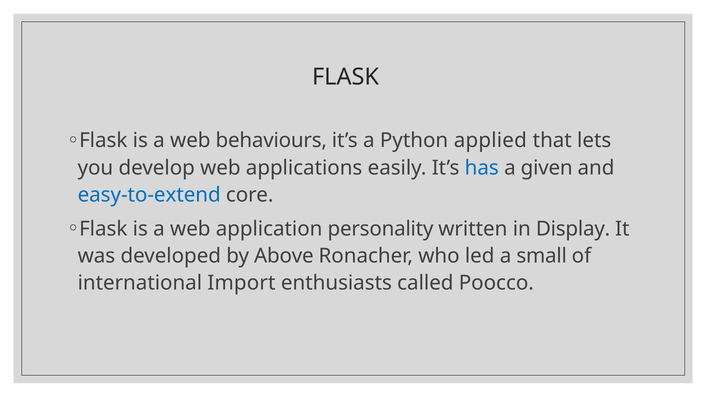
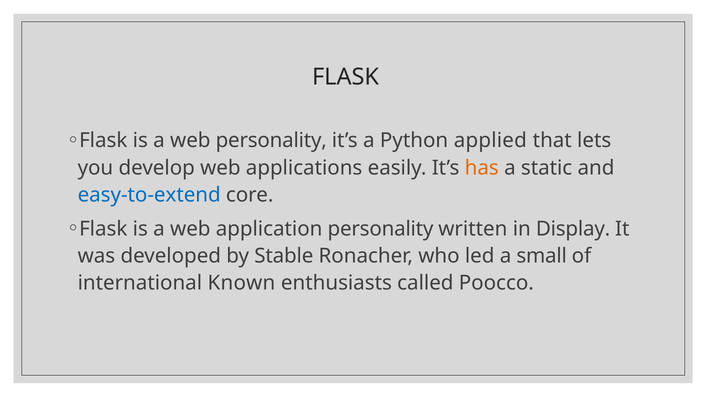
web behaviours: behaviours -> personality (271, 141)
has colour: blue -> orange (482, 168)
given: given -> static (547, 168)
Above: Above -> Stable (284, 256)
Import: Import -> Known (241, 283)
